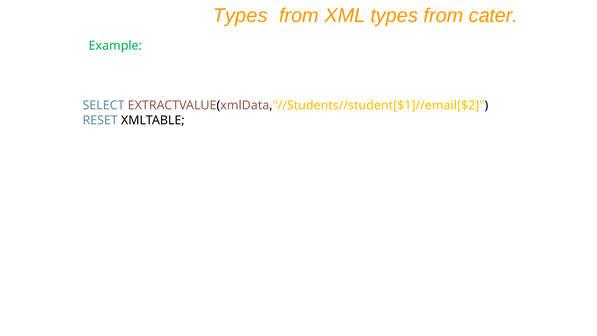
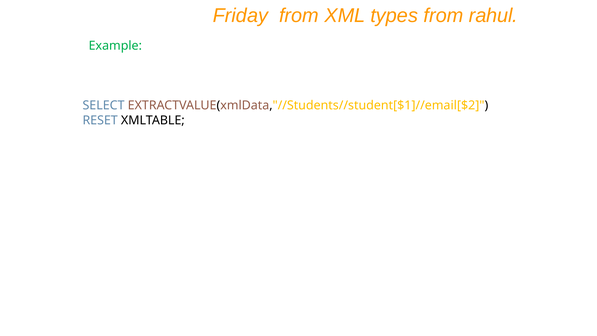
Types: Types -> Friday (240, 16)
cater: cater -> rahul (493, 16)
